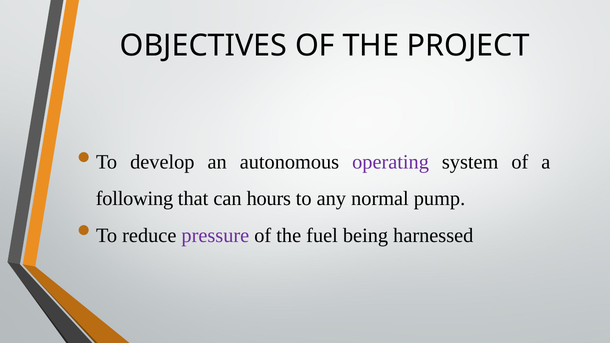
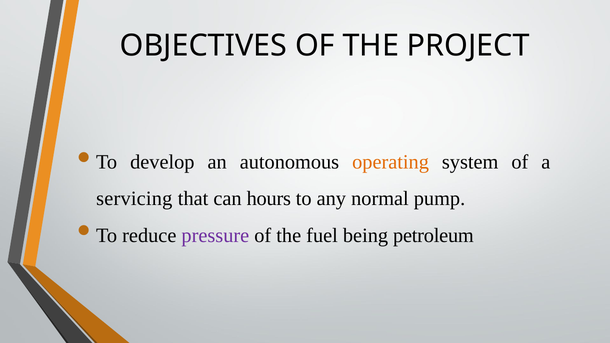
operating colour: purple -> orange (391, 162)
following: following -> servicing (134, 199)
harnessed: harnessed -> petroleum (433, 235)
